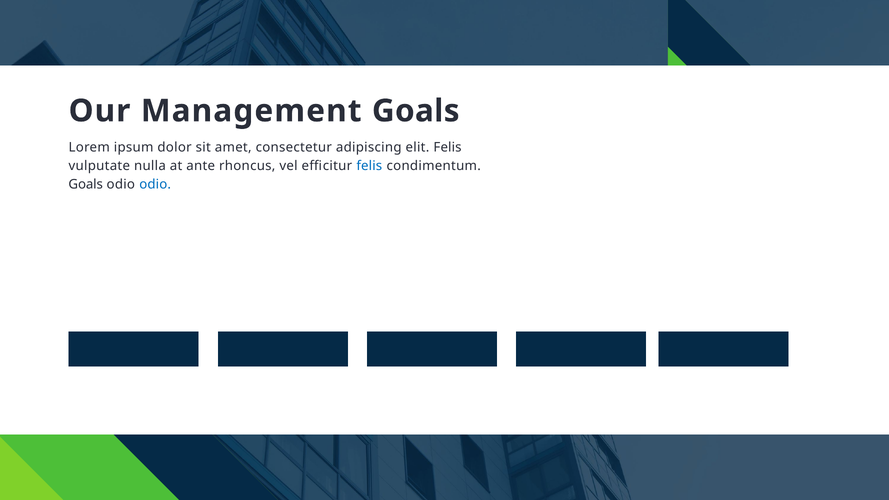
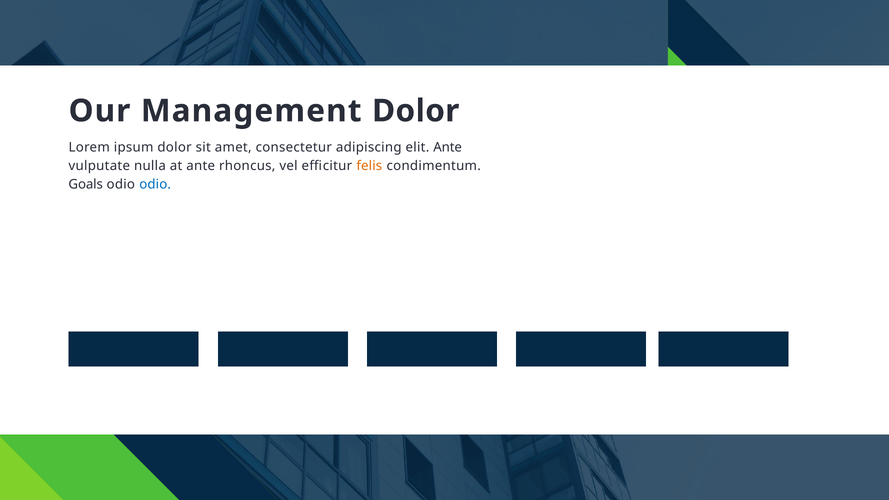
Management Goals: Goals -> Dolor (416, 111)
elit Felis: Felis -> Ante (448, 147)
felis colour: blue -> orange (369, 166)
